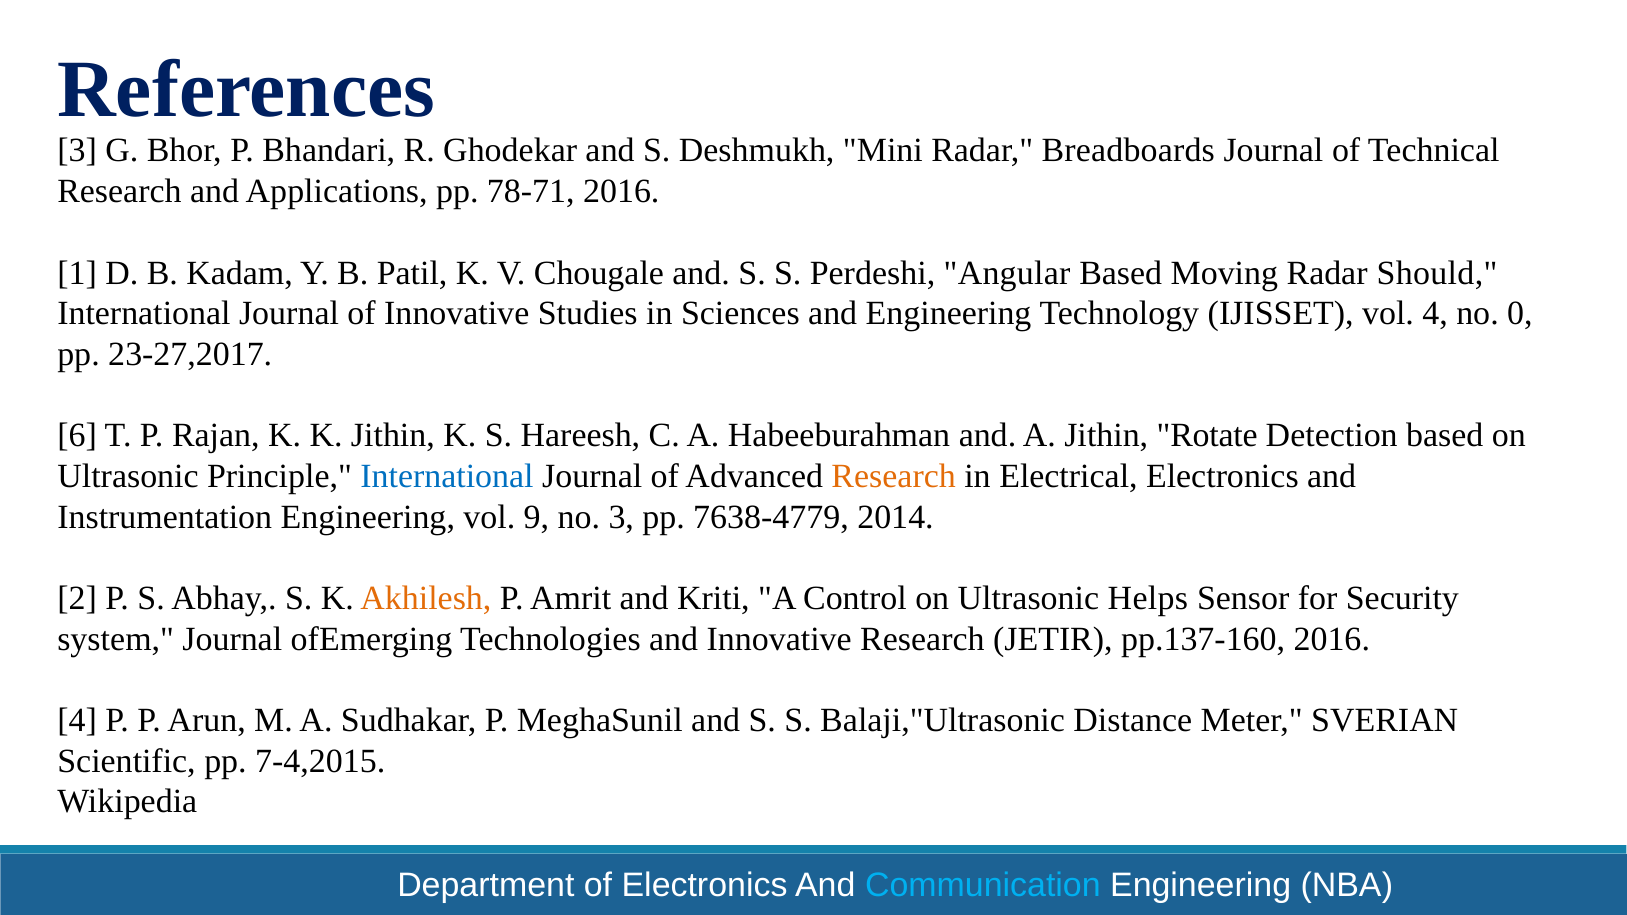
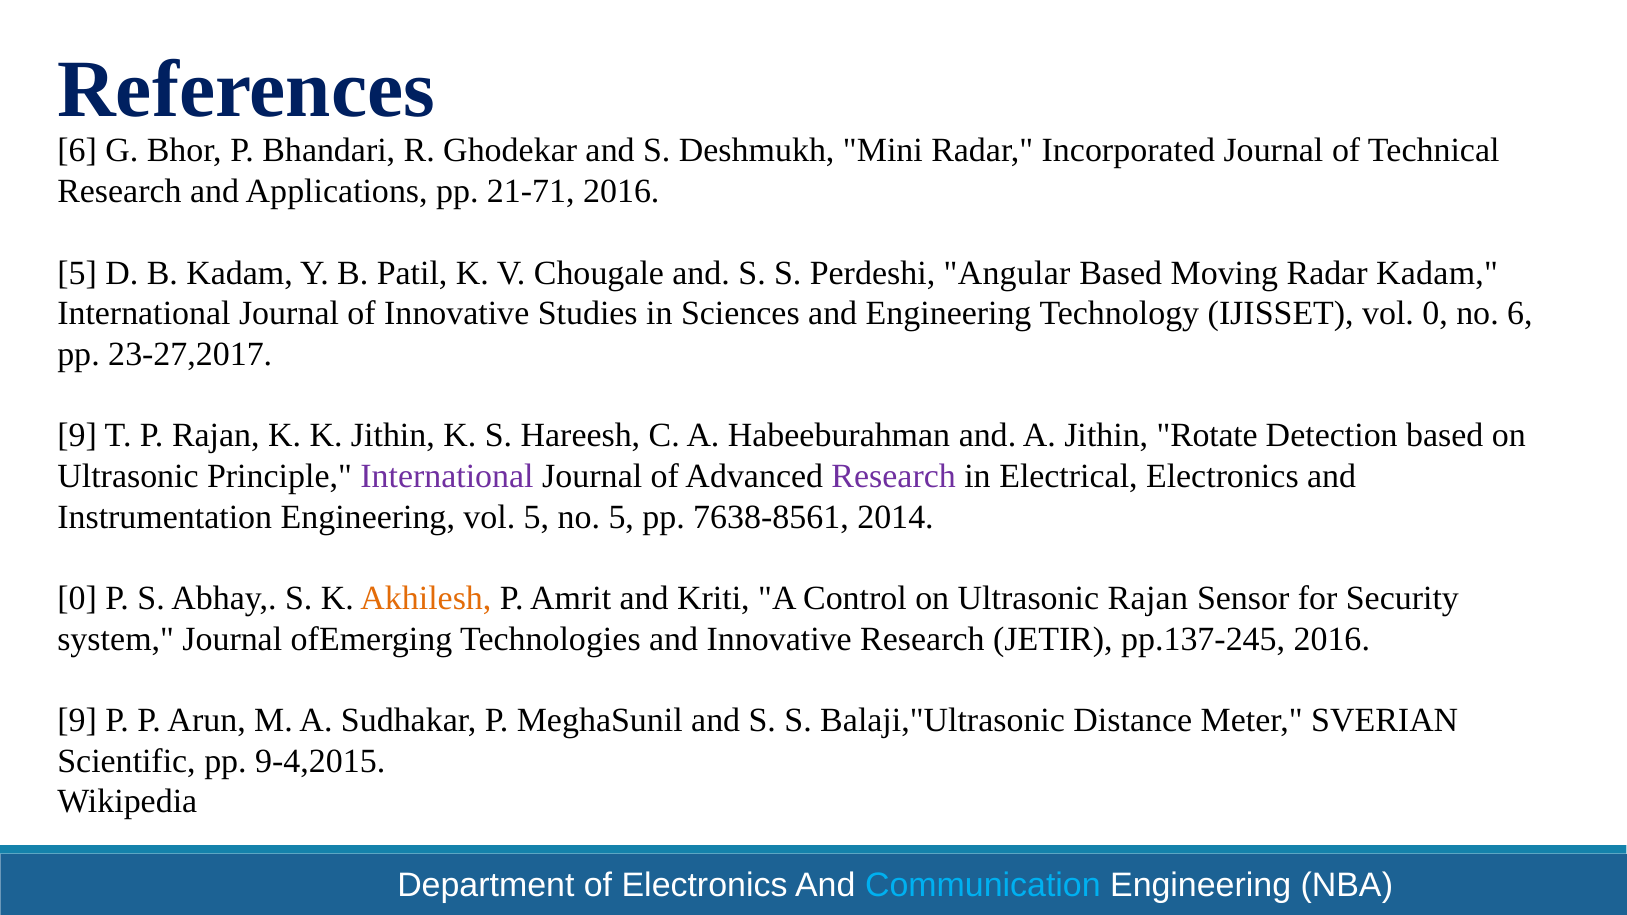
3: 3 -> 6 (77, 151)
Breadboards: Breadboards -> Incorporated (1128, 151)
78-71: 78-71 -> 21-71 (531, 191)
1: 1 -> 5 (77, 273)
Radar Should: Should -> Kadam (1437, 273)
vol 4: 4 -> 0 (1435, 314)
no 0: 0 -> 6 (1520, 314)
6: 6 -> 9 (77, 436)
International colour: blue -> purple (447, 476)
Research colour: orange -> purple (894, 476)
vol 9: 9 -> 5 (536, 517)
no 3: 3 -> 5 (621, 517)
7638-4779: 7638-4779 -> 7638-8561 (771, 517)
2: 2 -> 0 (77, 598)
Ultrasonic Helps: Helps -> Rajan (1148, 598)
pp.137-160: pp.137-160 -> pp.137-245 (1203, 639)
4: 4 -> 9 (77, 720)
7-4,2015: 7-4,2015 -> 9-4,2015 (320, 761)
